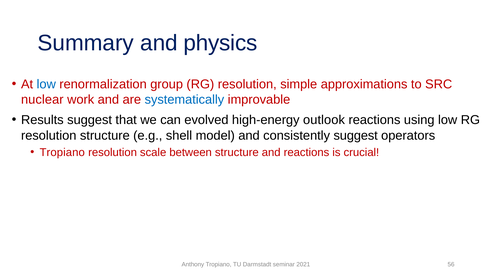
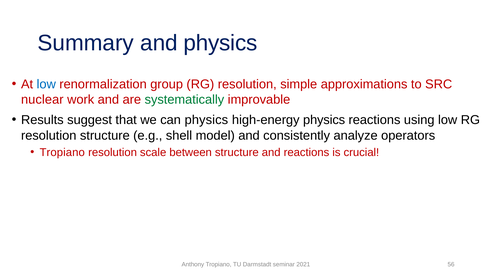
systematically colour: blue -> green (184, 99)
can evolved: evolved -> physics (206, 120)
high-energy outlook: outlook -> physics (324, 120)
consistently suggest: suggest -> analyze (356, 135)
